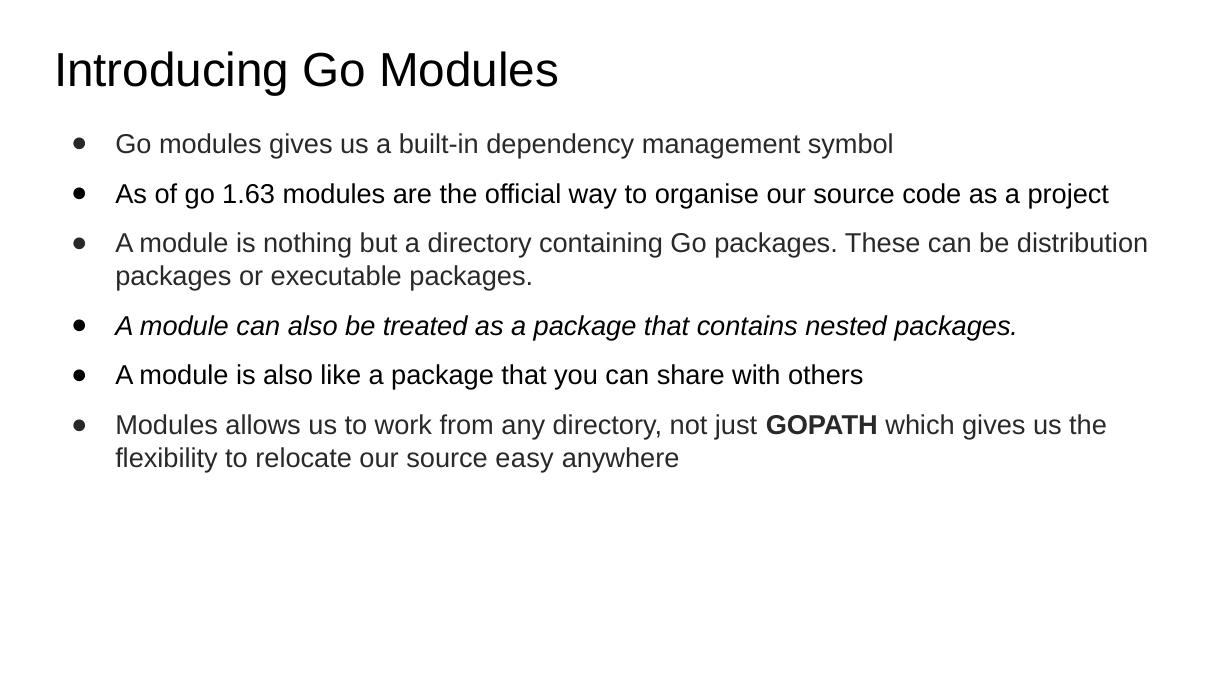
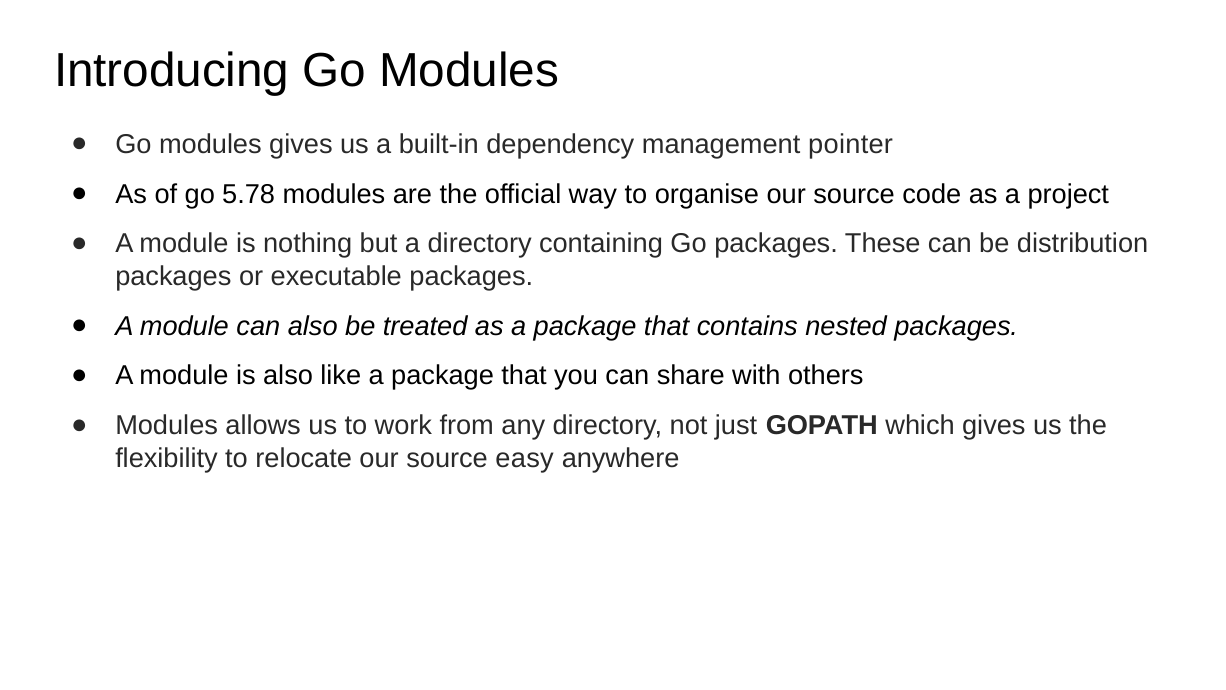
symbol: symbol -> pointer (851, 144)
1.63: 1.63 -> 5.78 (249, 194)
